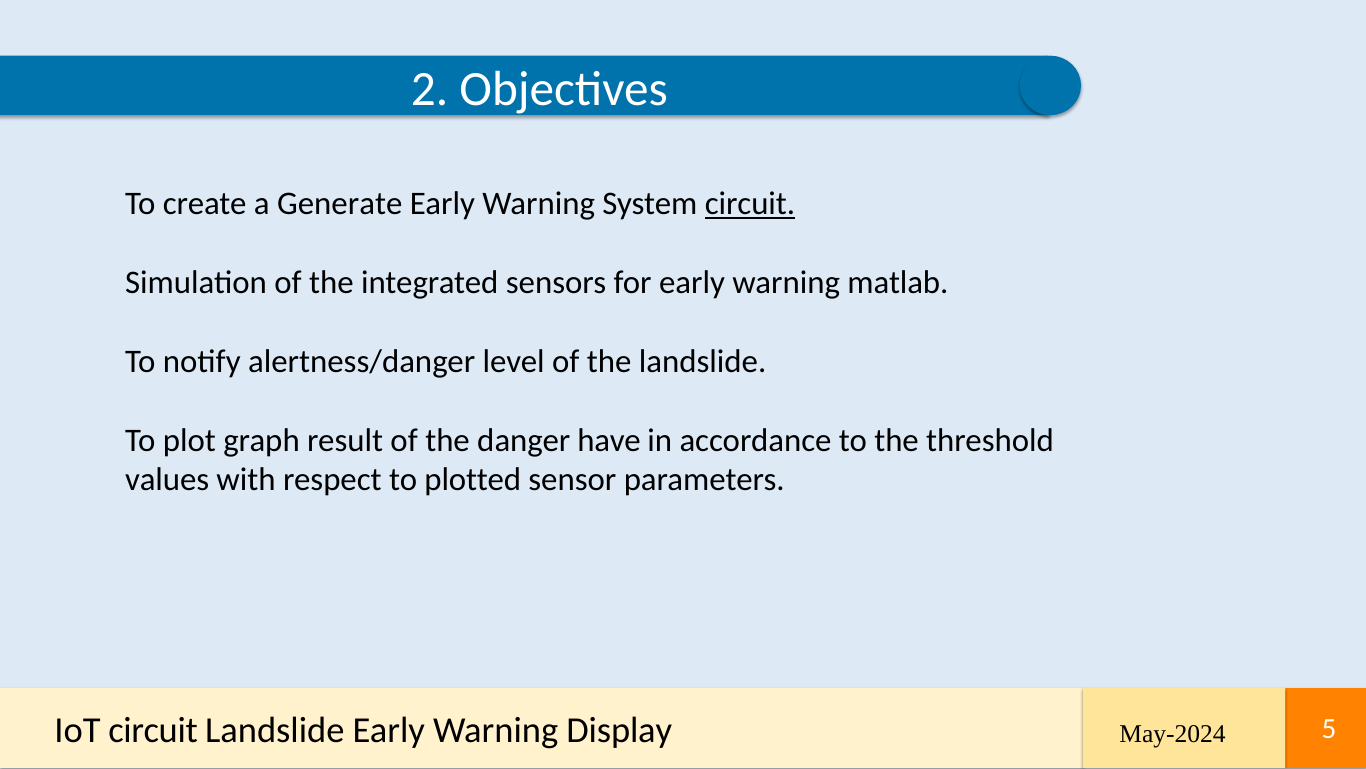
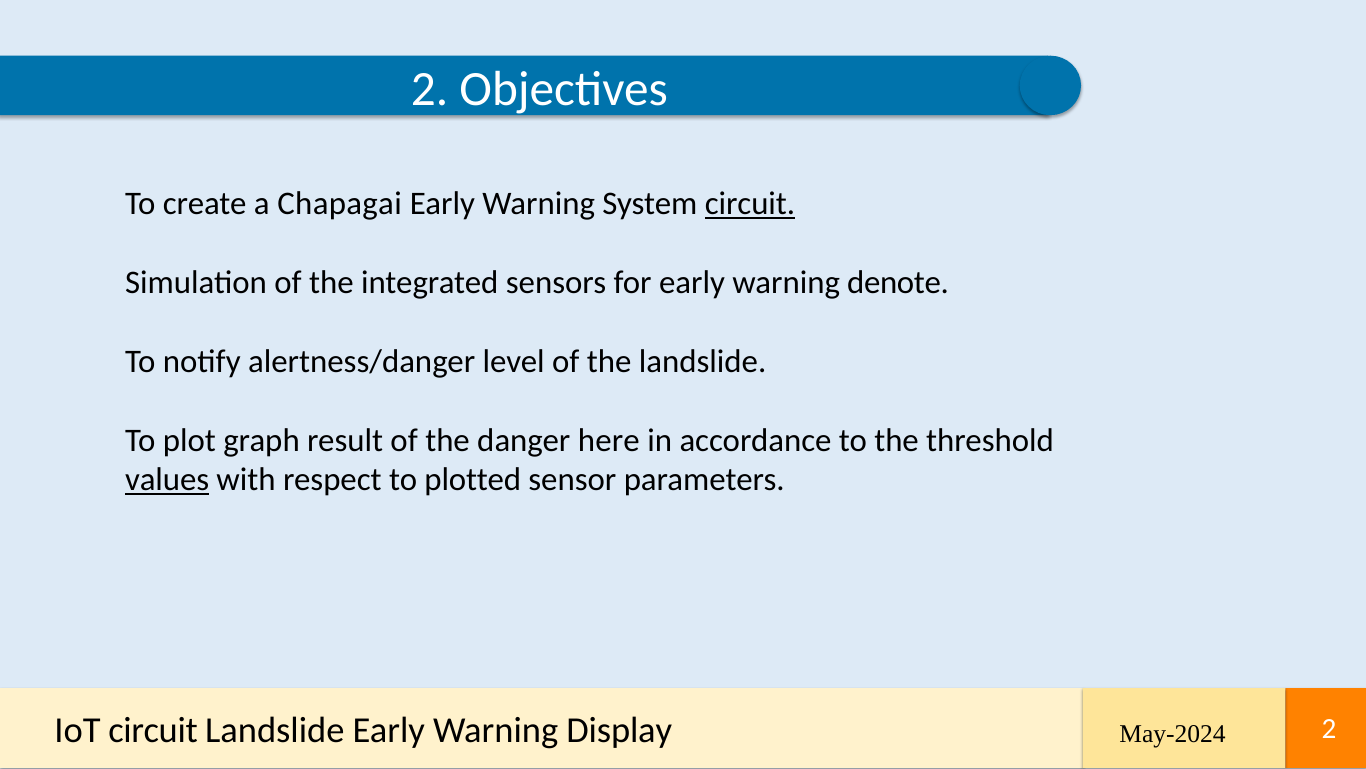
Generate: Generate -> Chapagai (340, 204)
matlab: matlab -> denote (898, 282)
have: have -> here (609, 440)
values underline: none -> present (167, 480)
May-2024 5: 5 -> 2 (1329, 728)
